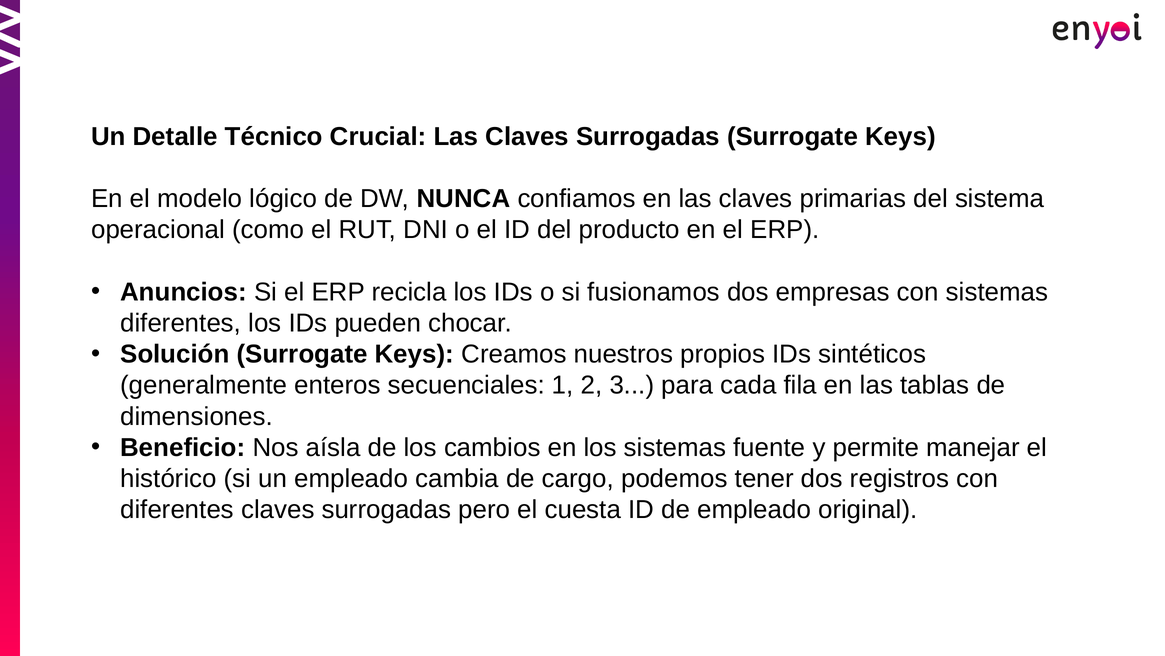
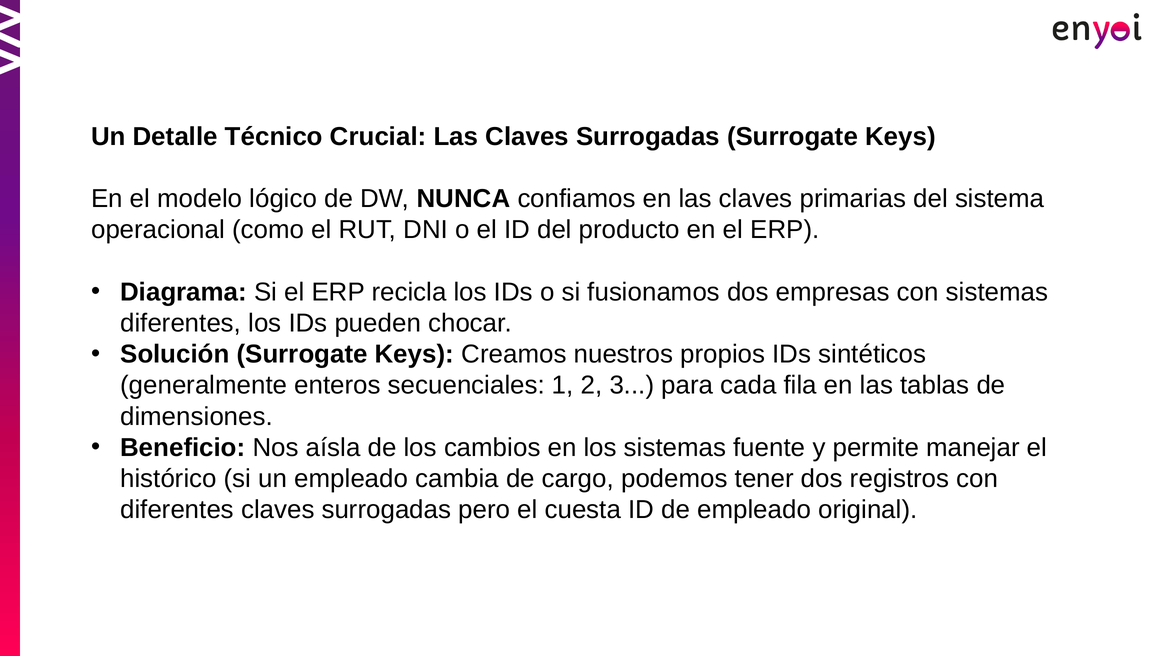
Anuncios: Anuncios -> Diagrama (184, 292)
